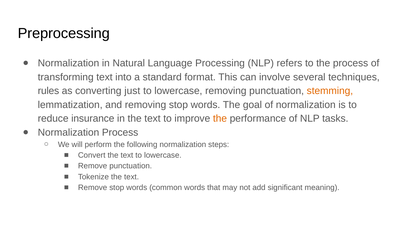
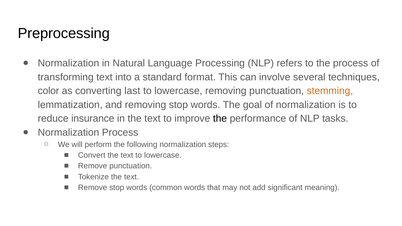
rules: rules -> color (48, 91)
just: just -> last (132, 91)
the colour: orange -> black (220, 119)
